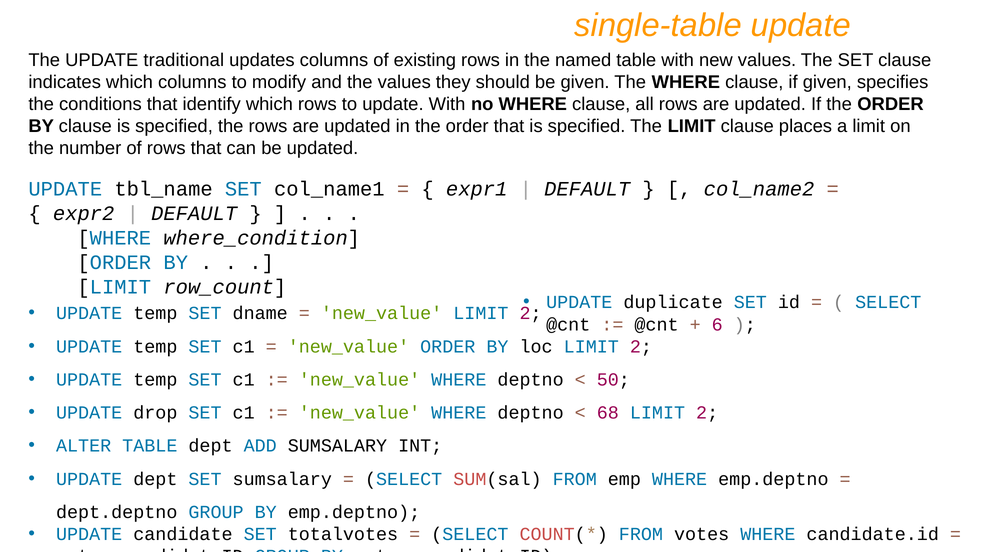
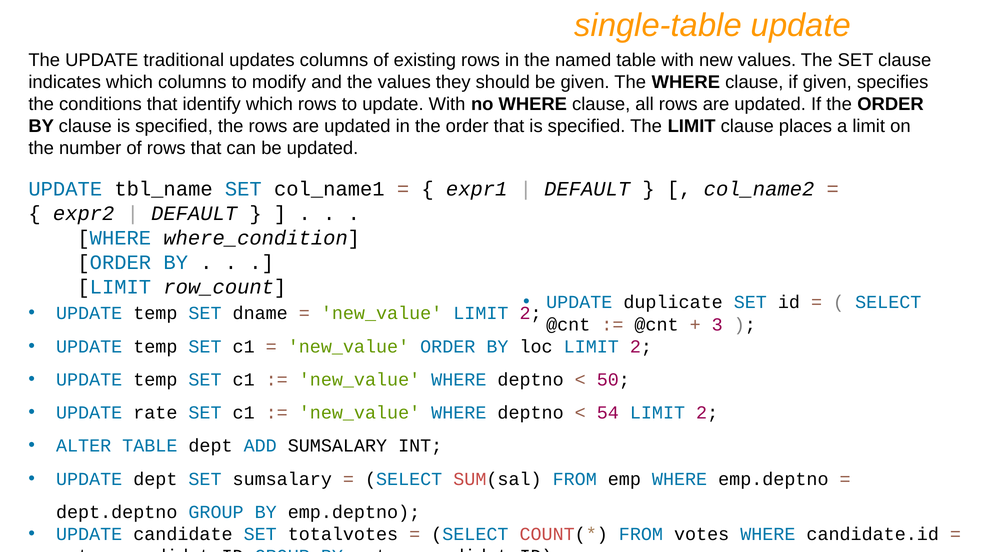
6: 6 -> 3 (717, 324)
drop: drop -> rate (155, 413)
68: 68 -> 54 (608, 413)
